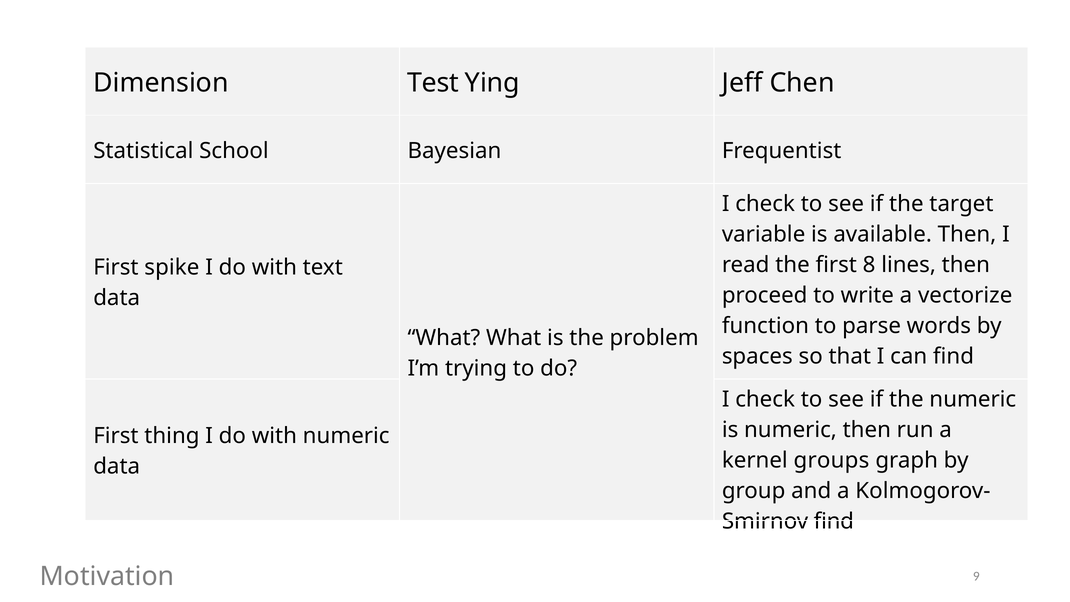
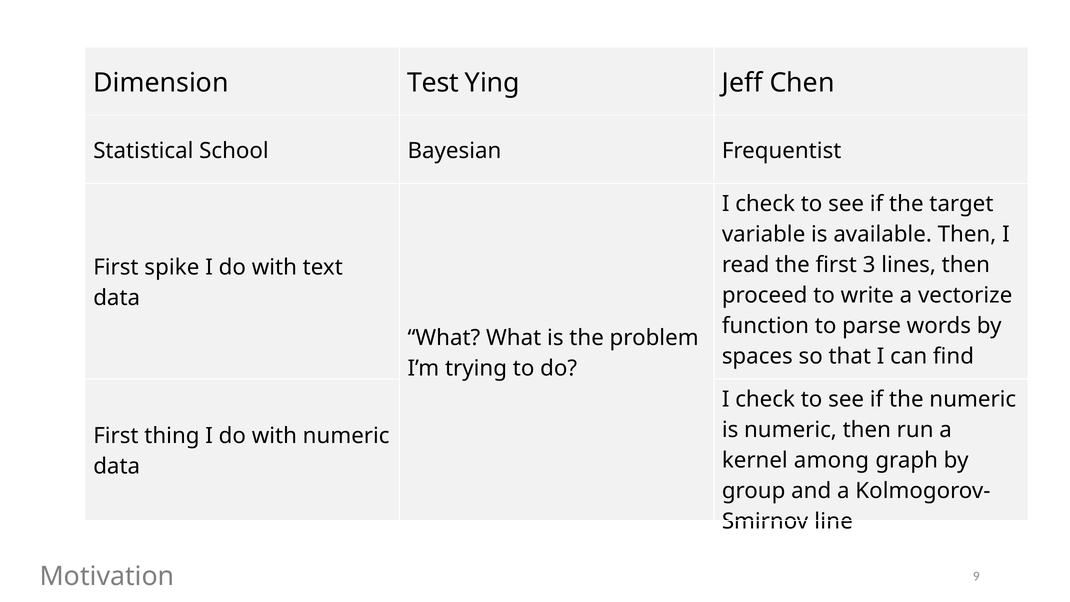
8: 8 -> 3 (869, 265)
groups: groups -> among (831, 460)
find: find -> line (834, 521)
